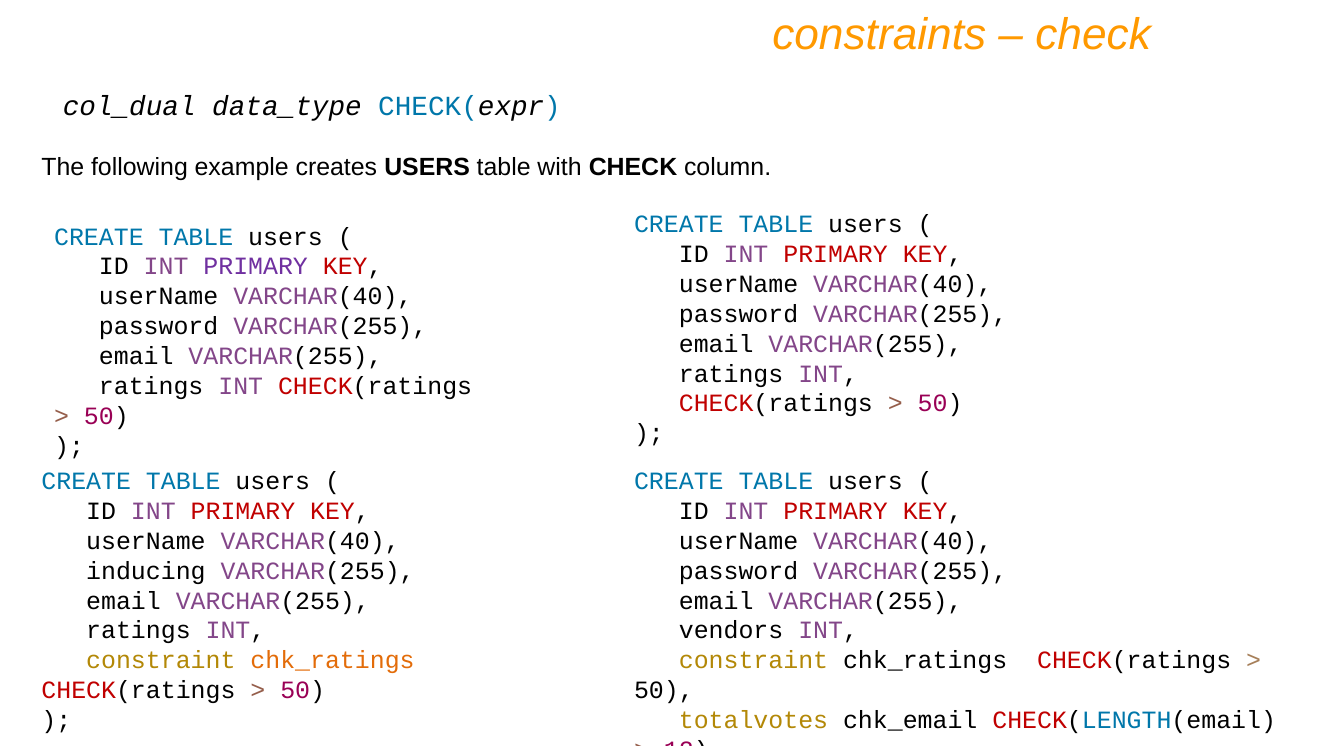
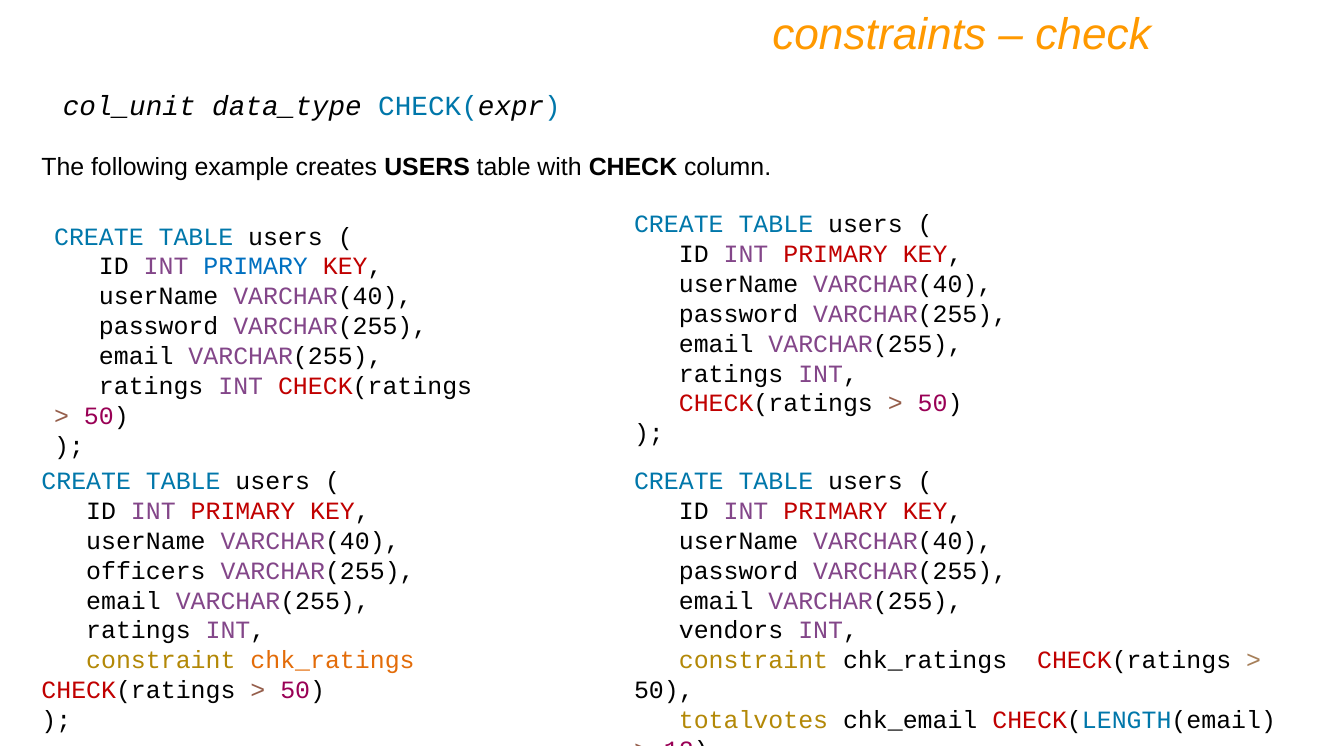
col_dual: col_dual -> col_unit (129, 107)
PRIMARY colour: purple -> blue (256, 267)
inducing: inducing -> officers (146, 571)
